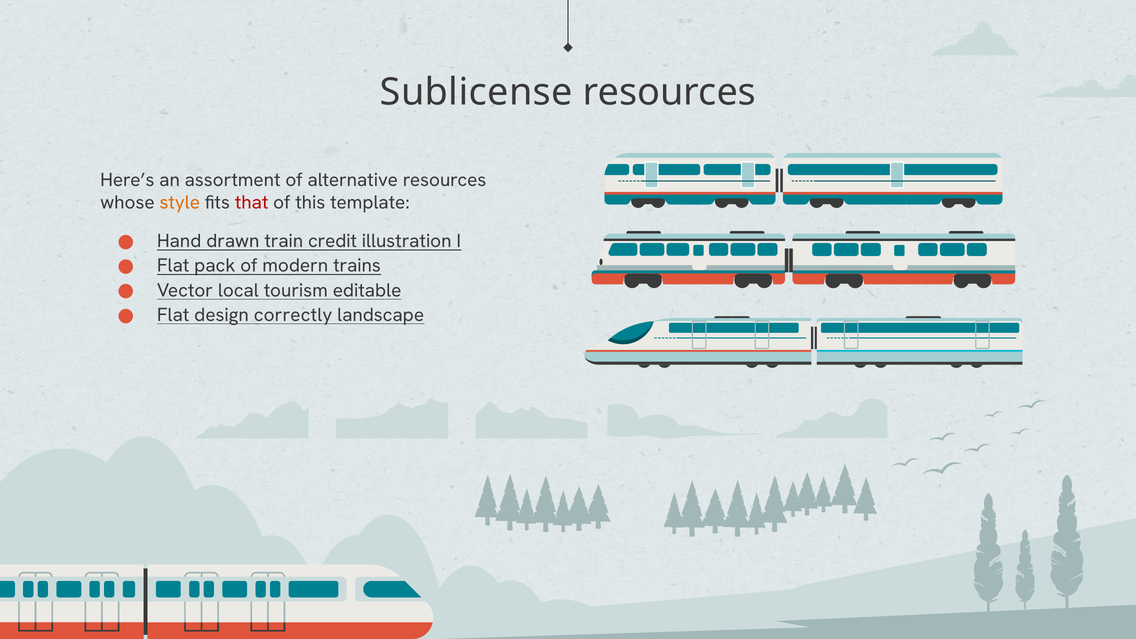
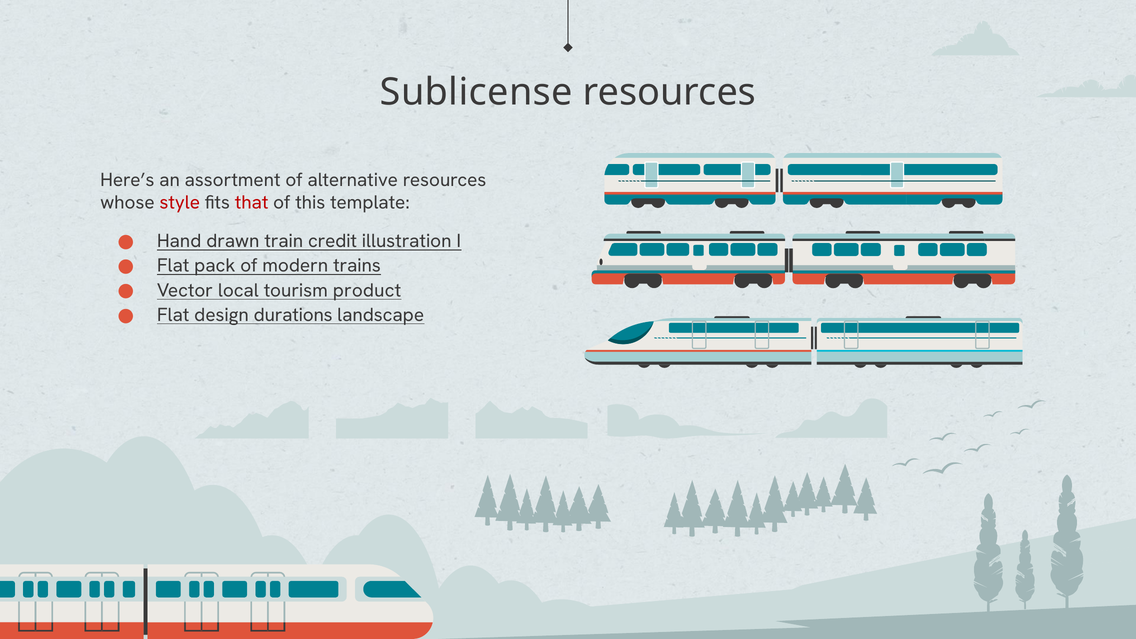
style colour: orange -> red (180, 203)
editable: editable -> product (367, 290)
correctly: correctly -> durations (293, 315)
